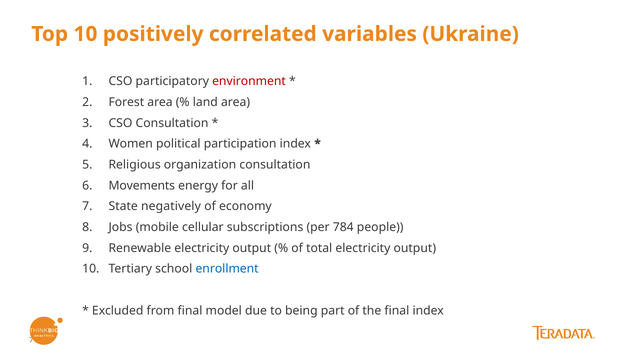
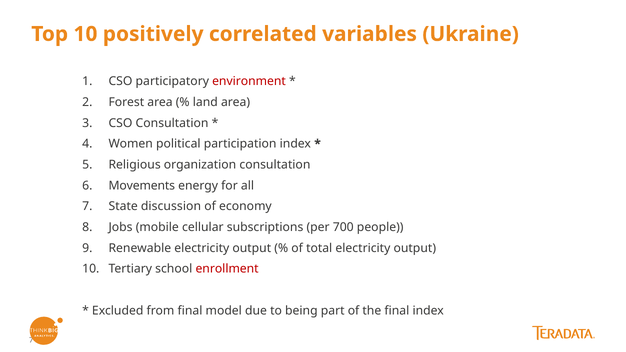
negatively: negatively -> discussion (171, 207)
784: 784 -> 700 (343, 227)
enrollment colour: blue -> red (227, 269)
